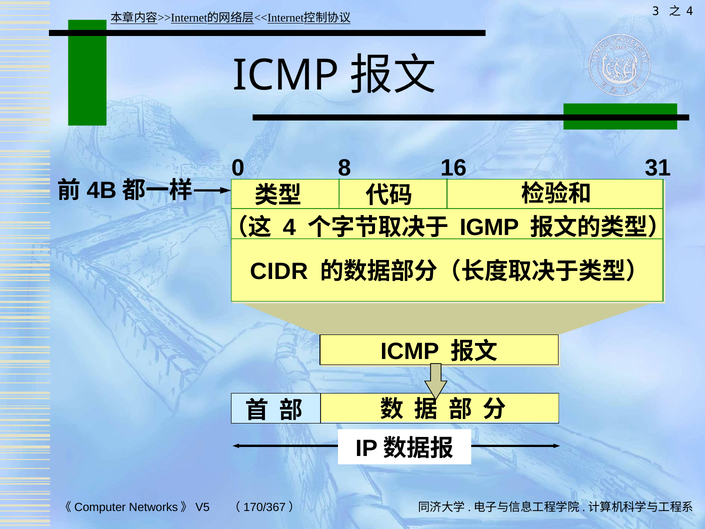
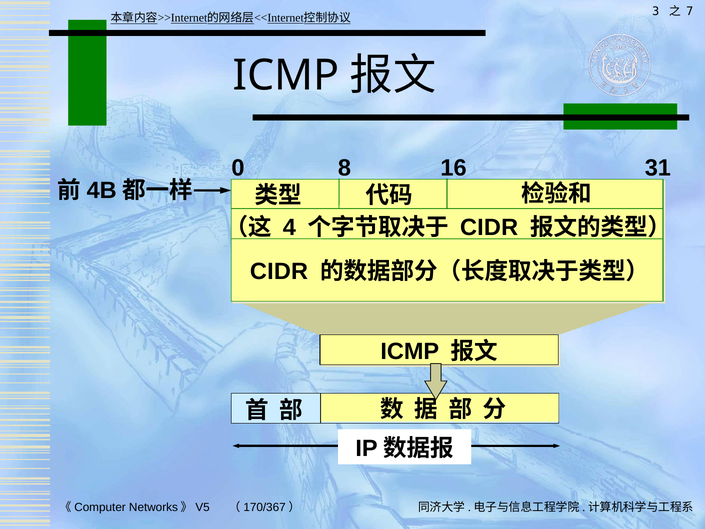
4: 4 -> 7 (690, 11)
IGMP: IGMP -> CIDR (489, 227)
